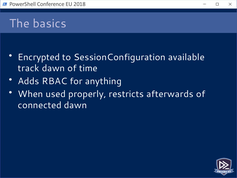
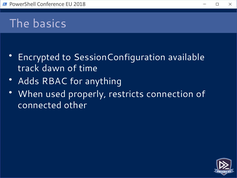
afterwards: afterwards -> connection (170, 94)
connected dawn: dawn -> other (75, 105)
